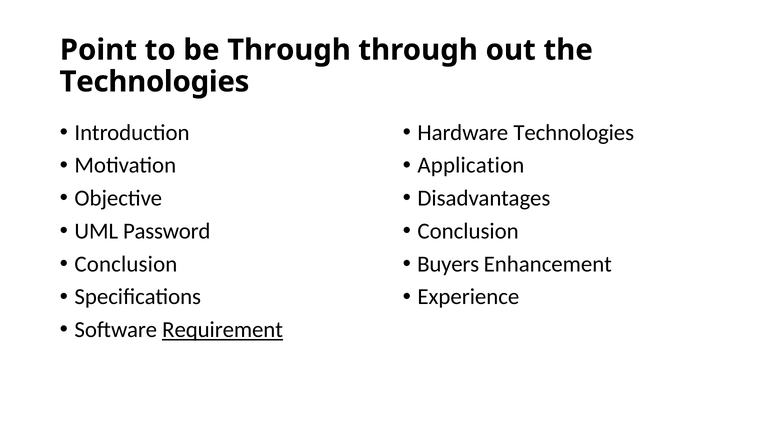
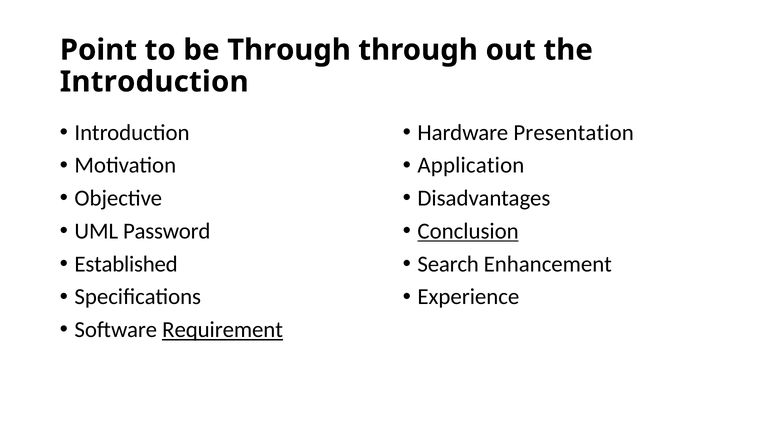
Technologies: Technologies -> Introduction (154, 82)
Hardware Technologies: Technologies -> Presentation (574, 133)
Conclusion underline: none -> present (468, 231)
Conclusion: Conclusion -> Established (126, 264)
Buyers: Buyers -> Search (448, 264)
